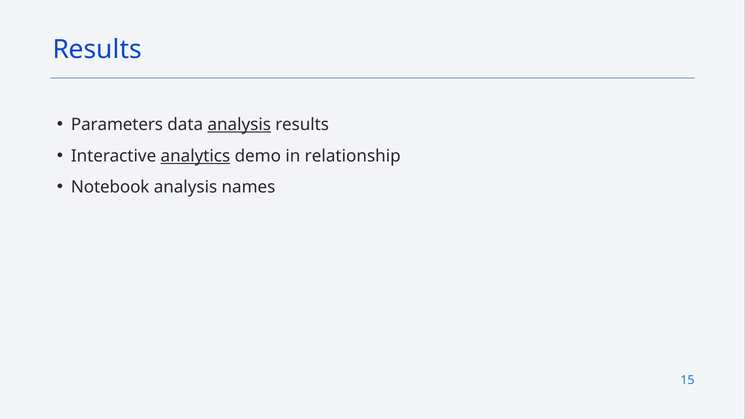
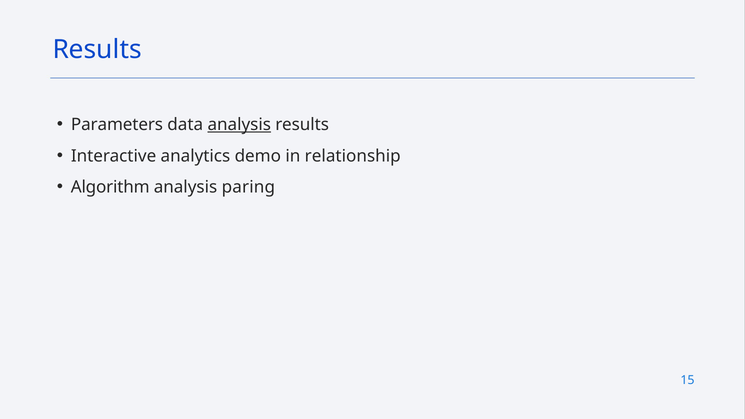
analytics underline: present -> none (195, 156)
Notebook: Notebook -> Algorithm (110, 187)
names: names -> paring (248, 187)
